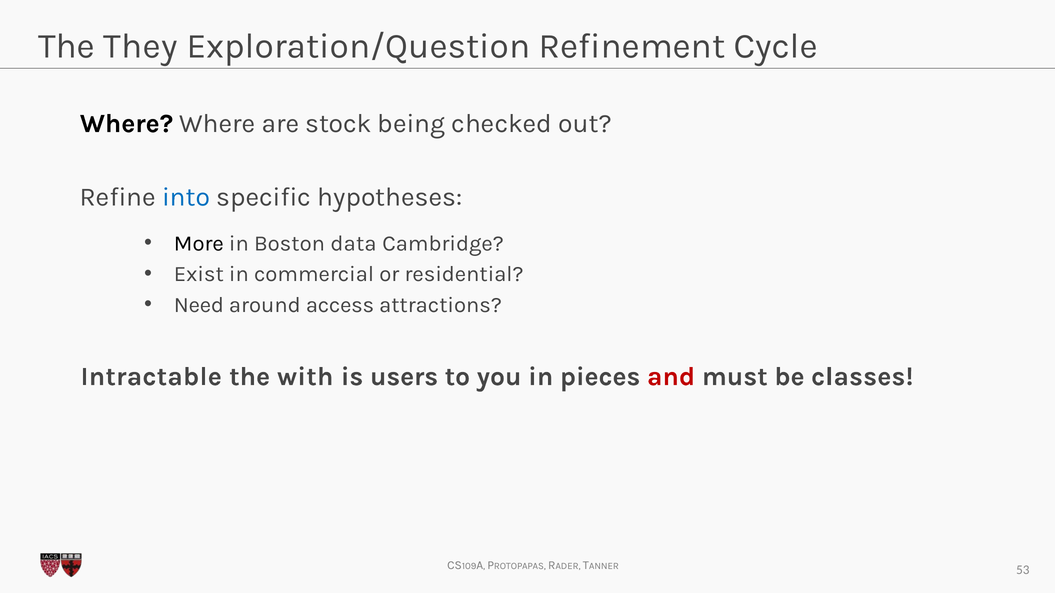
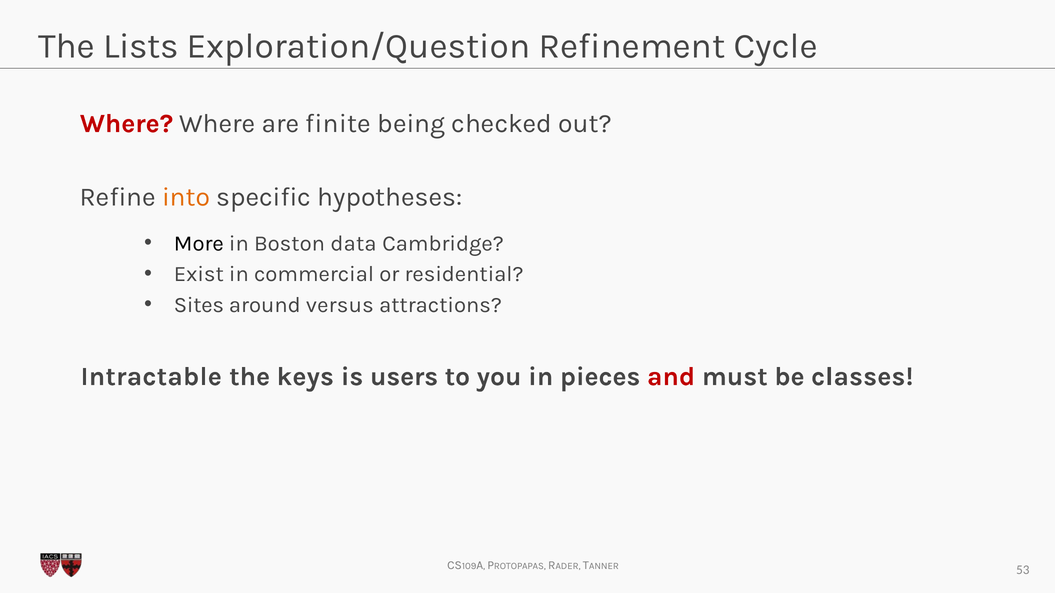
They: They -> Lists (141, 46)
Where colour: black -> red (127, 123)
stock: stock -> finite (338, 123)
into colour: blue -> orange (186, 197)
Need: Need -> Sites (199, 305)
access: access -> versus (340, 305)
with: with -> keys (305, 377)
